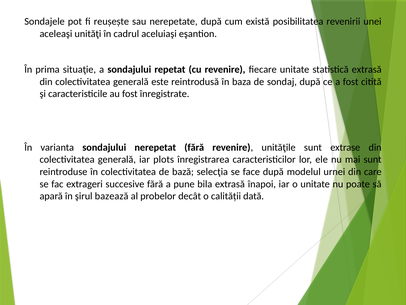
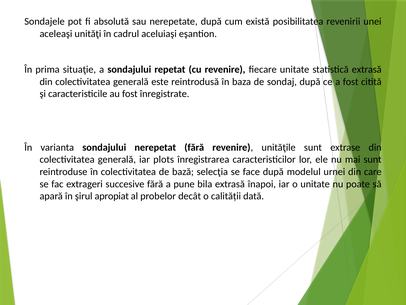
reușește: reușește -> absolută (111, 22)
bazează: bazează -> apropiat (112, 196)
